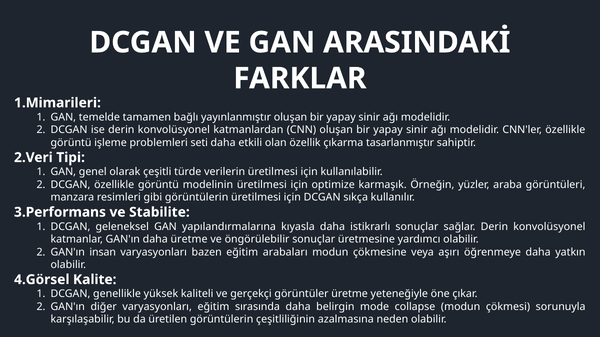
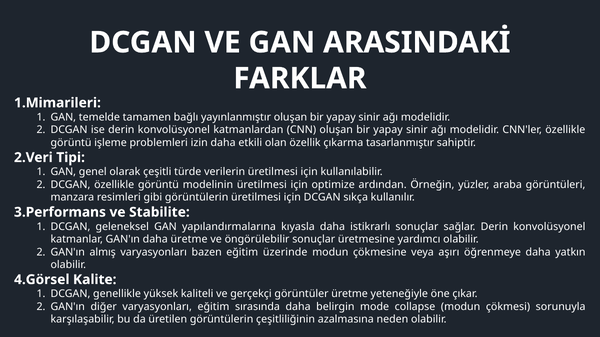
seti: seti -> izin (199, 143)
karmaşık: karmaşık -> ardından (383, 185)
insan: insan -> almış (103, 252)
arabaları: arabaları -> üzerinde (285, 252)
